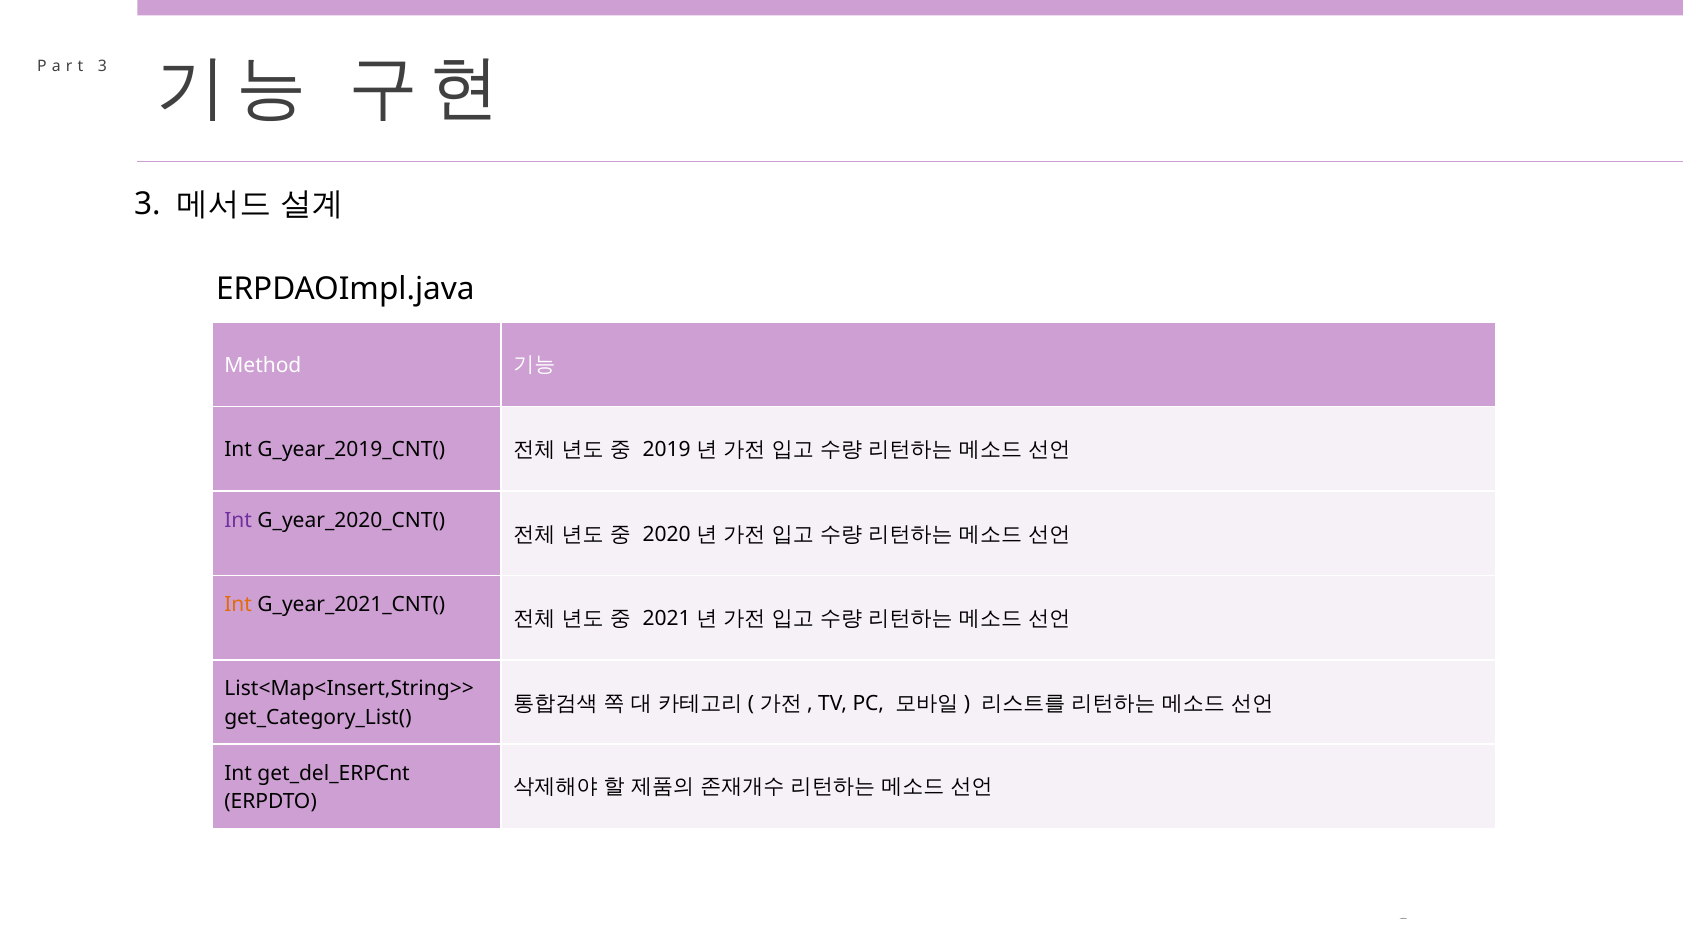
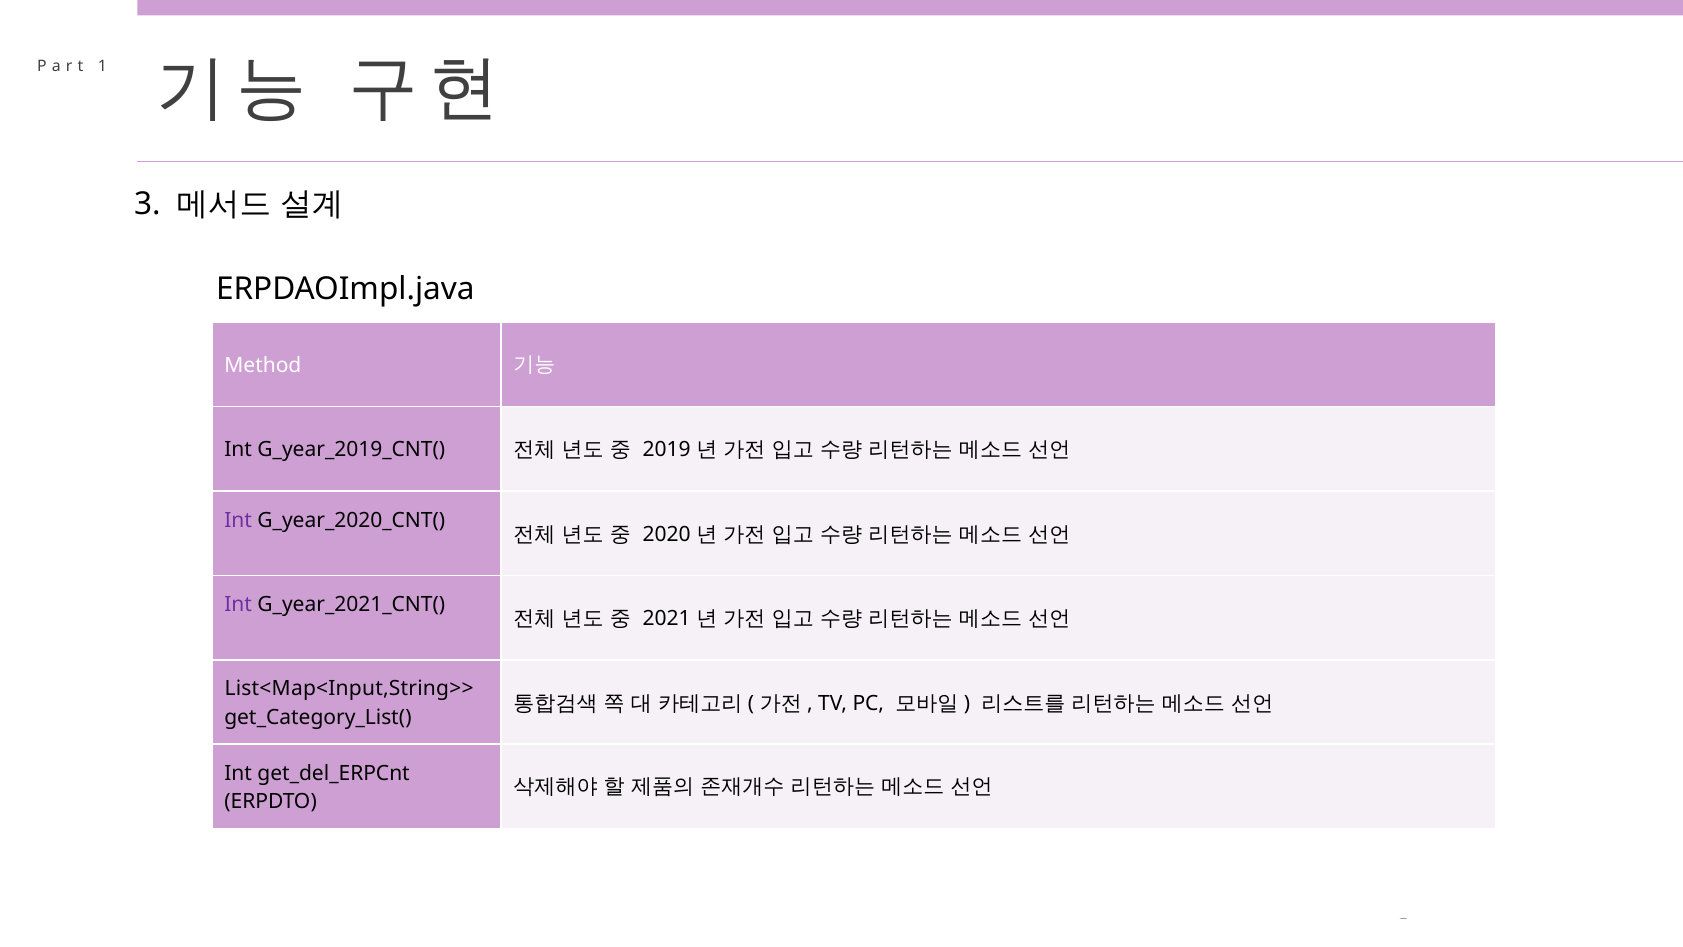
3: 3 -> 1 (102, 67)
Int colour: orange -> purple (238, 604)
List<Map<Insert,String>>: List<Map<Insert,String>> -> List<Map<Input,String>> (349, 689)
